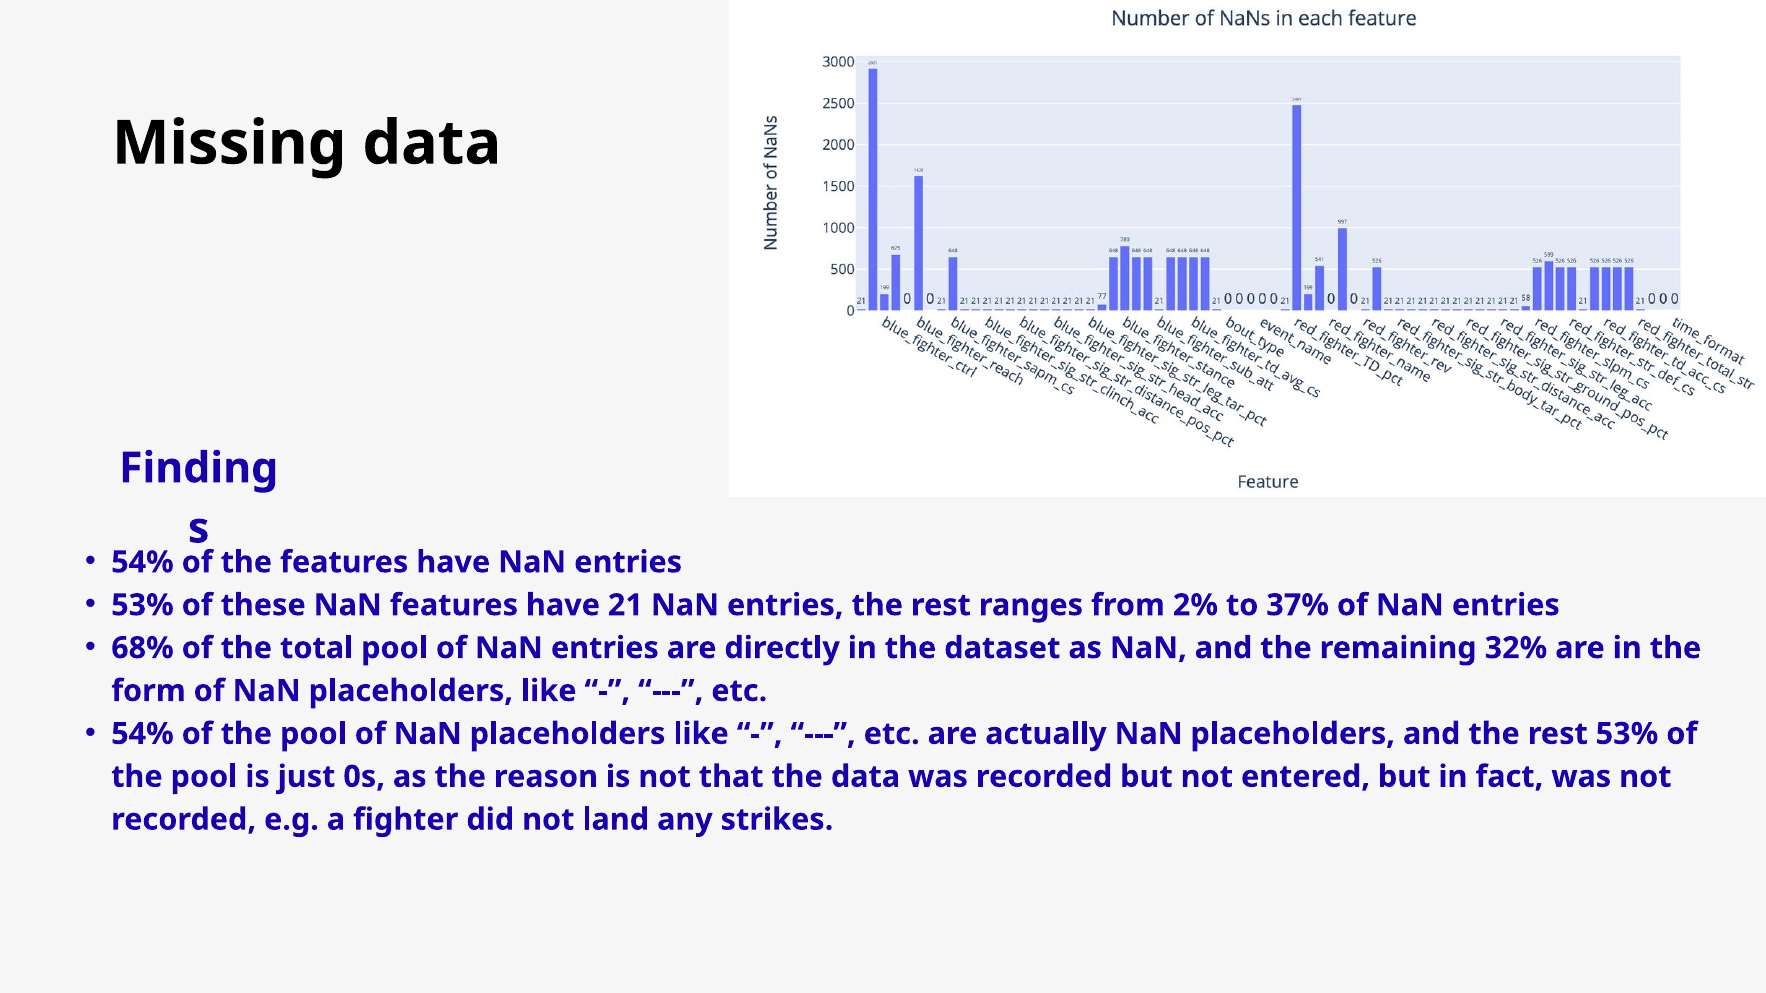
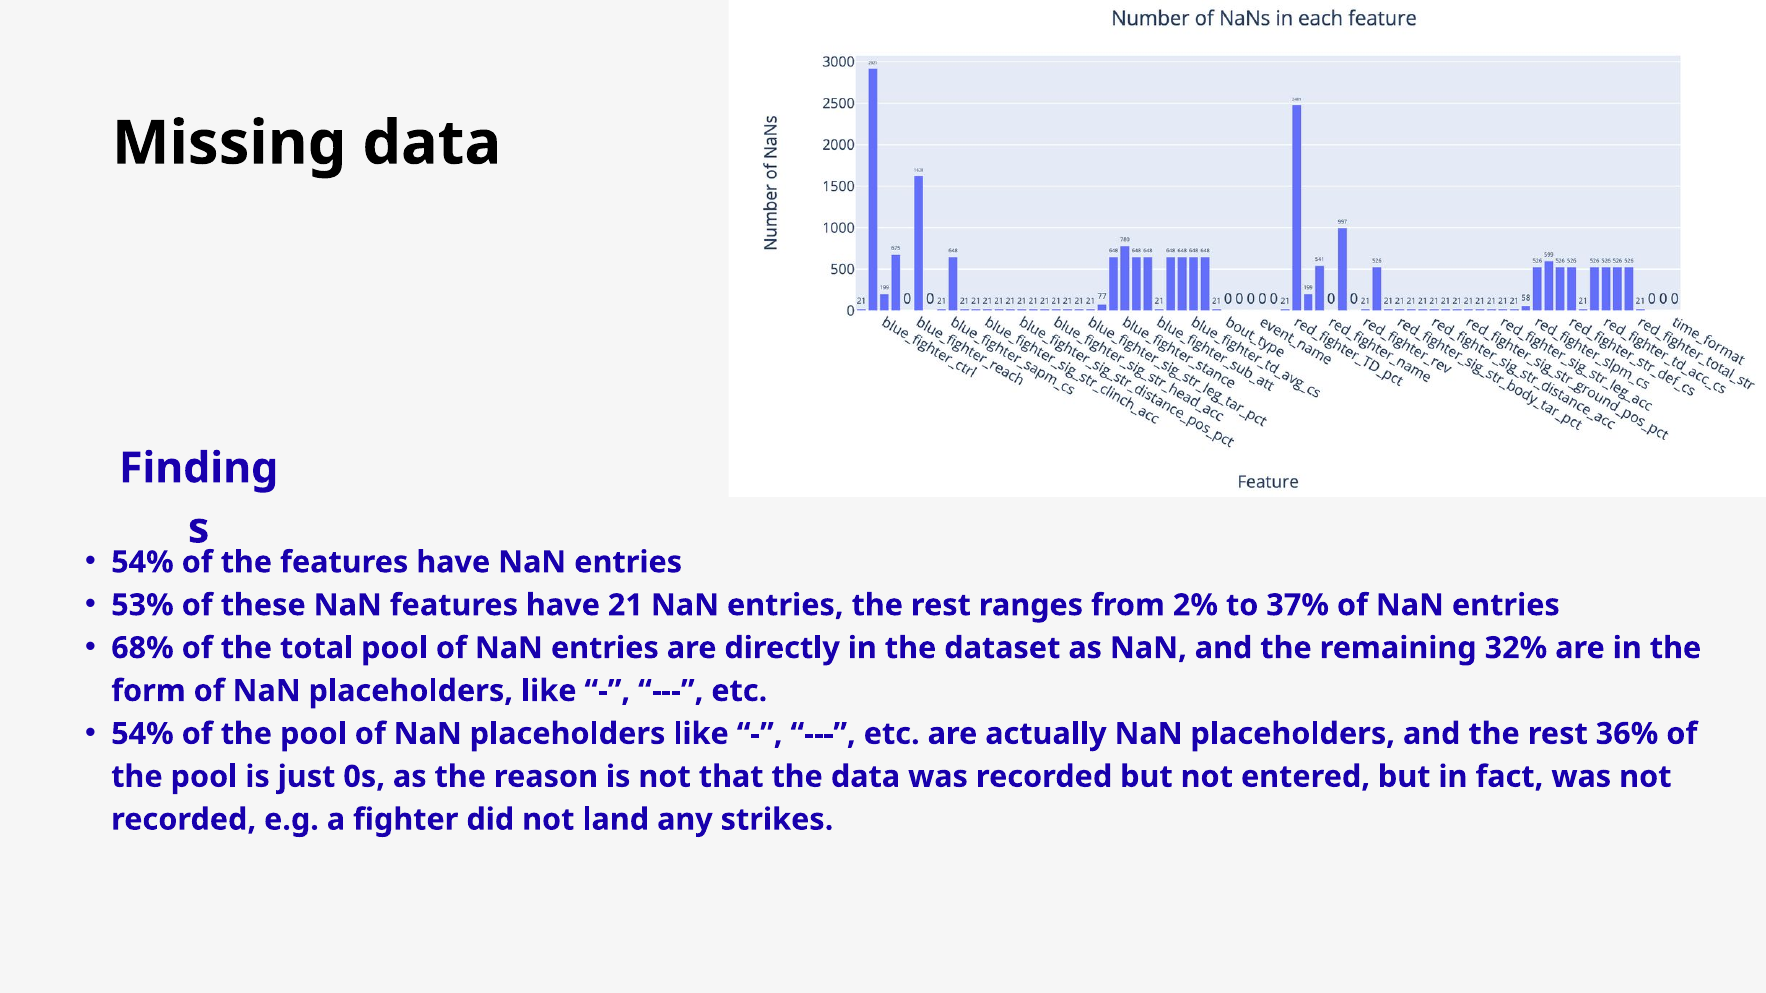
rest 53%: 53% -> 36% (1627, 734)
